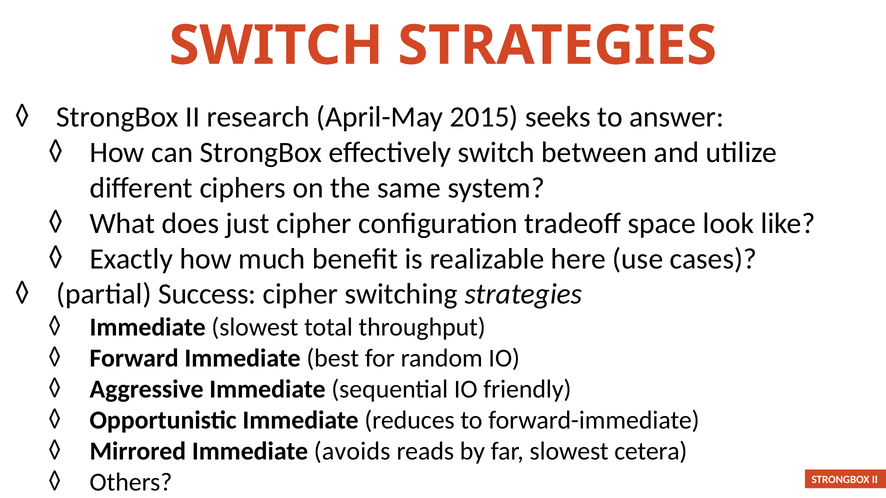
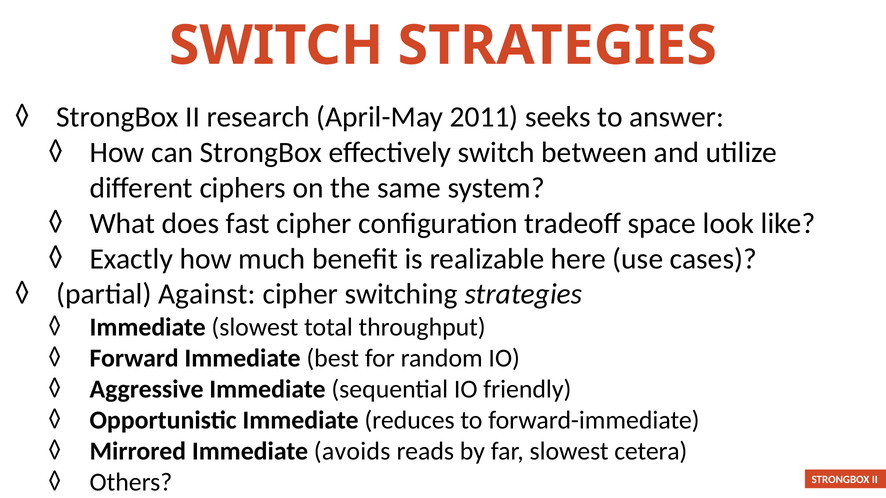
2015: 2015 -> 2011 (484, 117)
just: just -> fast (248, 224)
Success: Success -> Against (207, 294)
